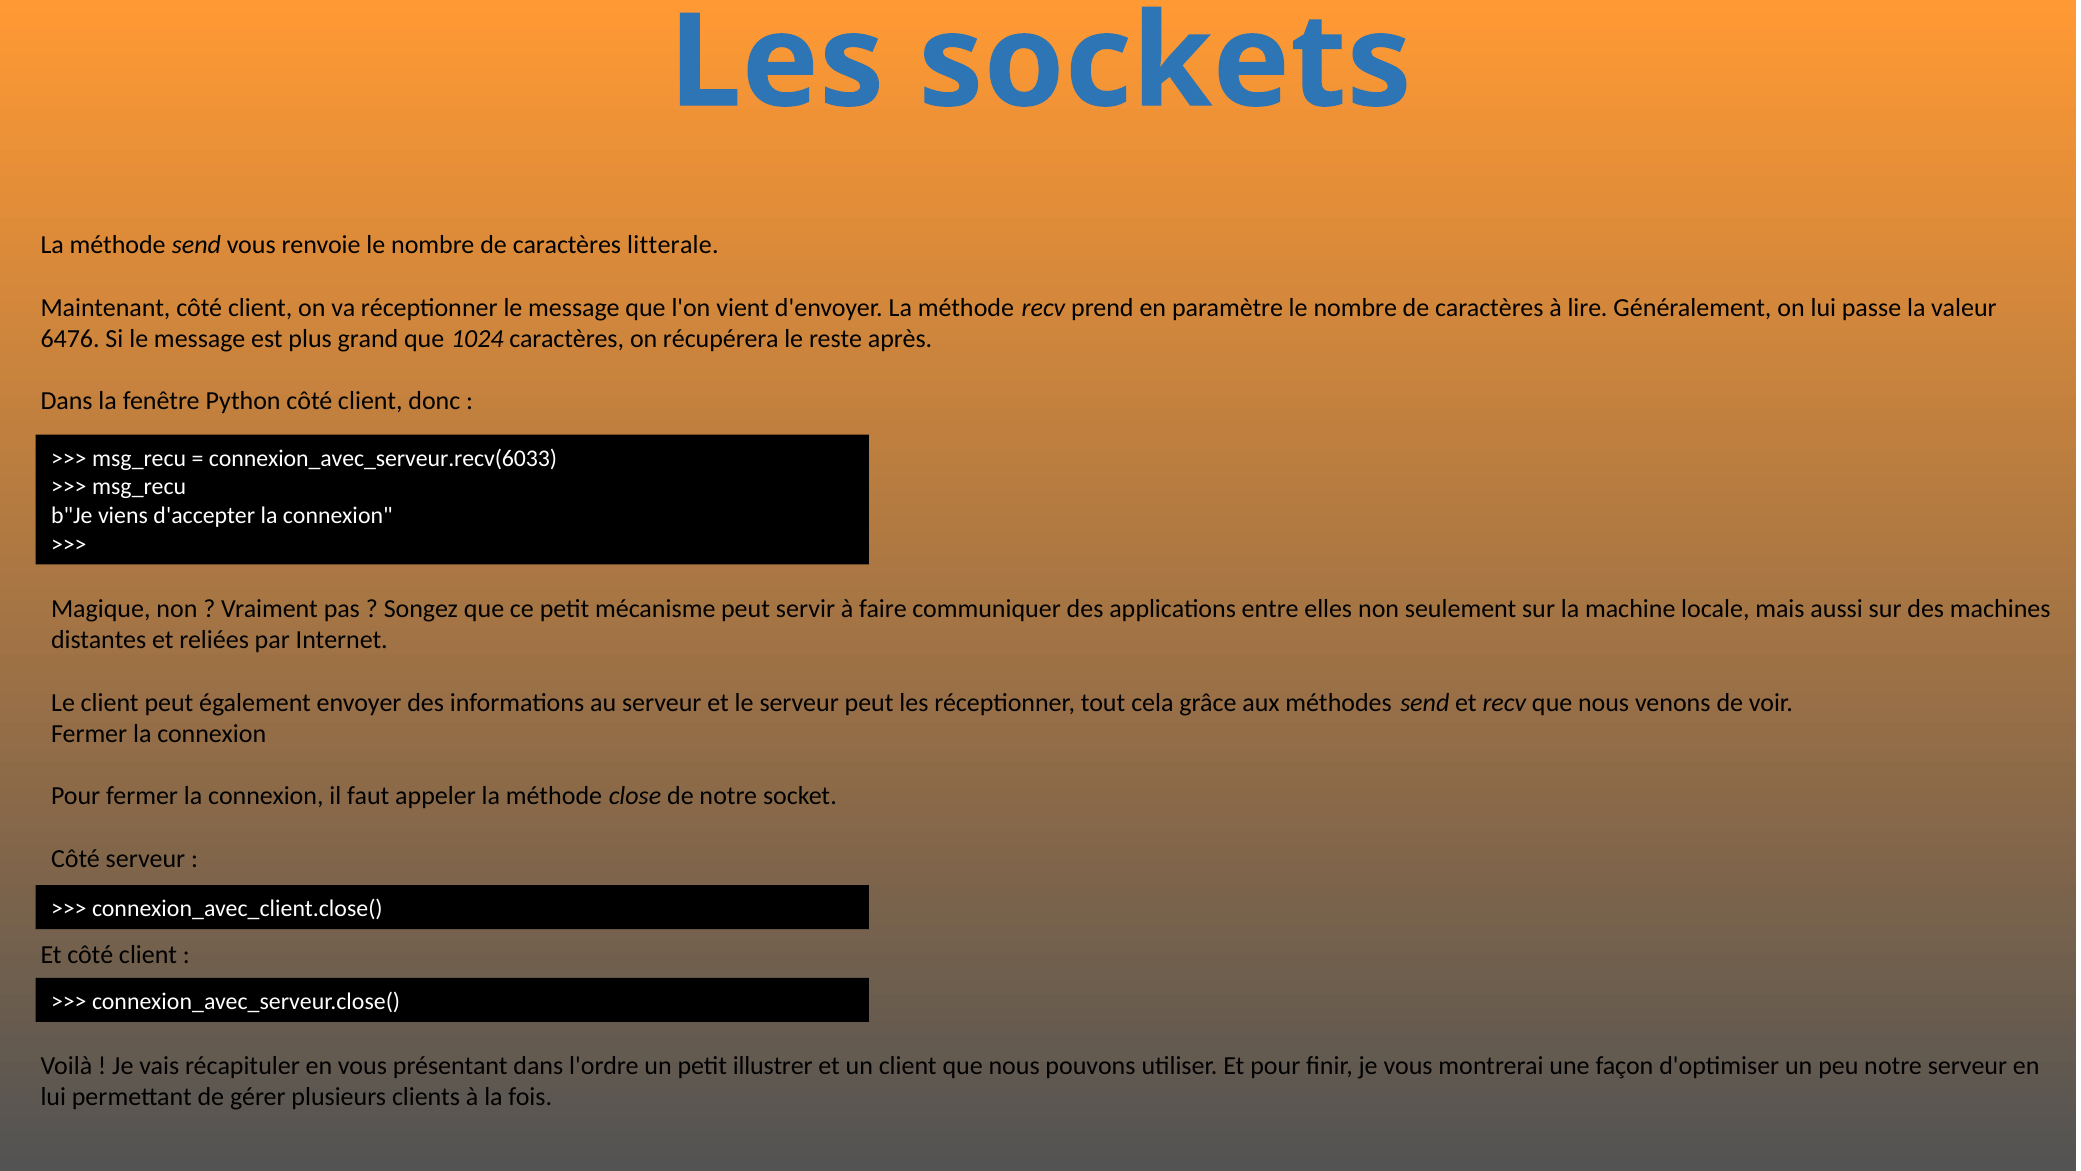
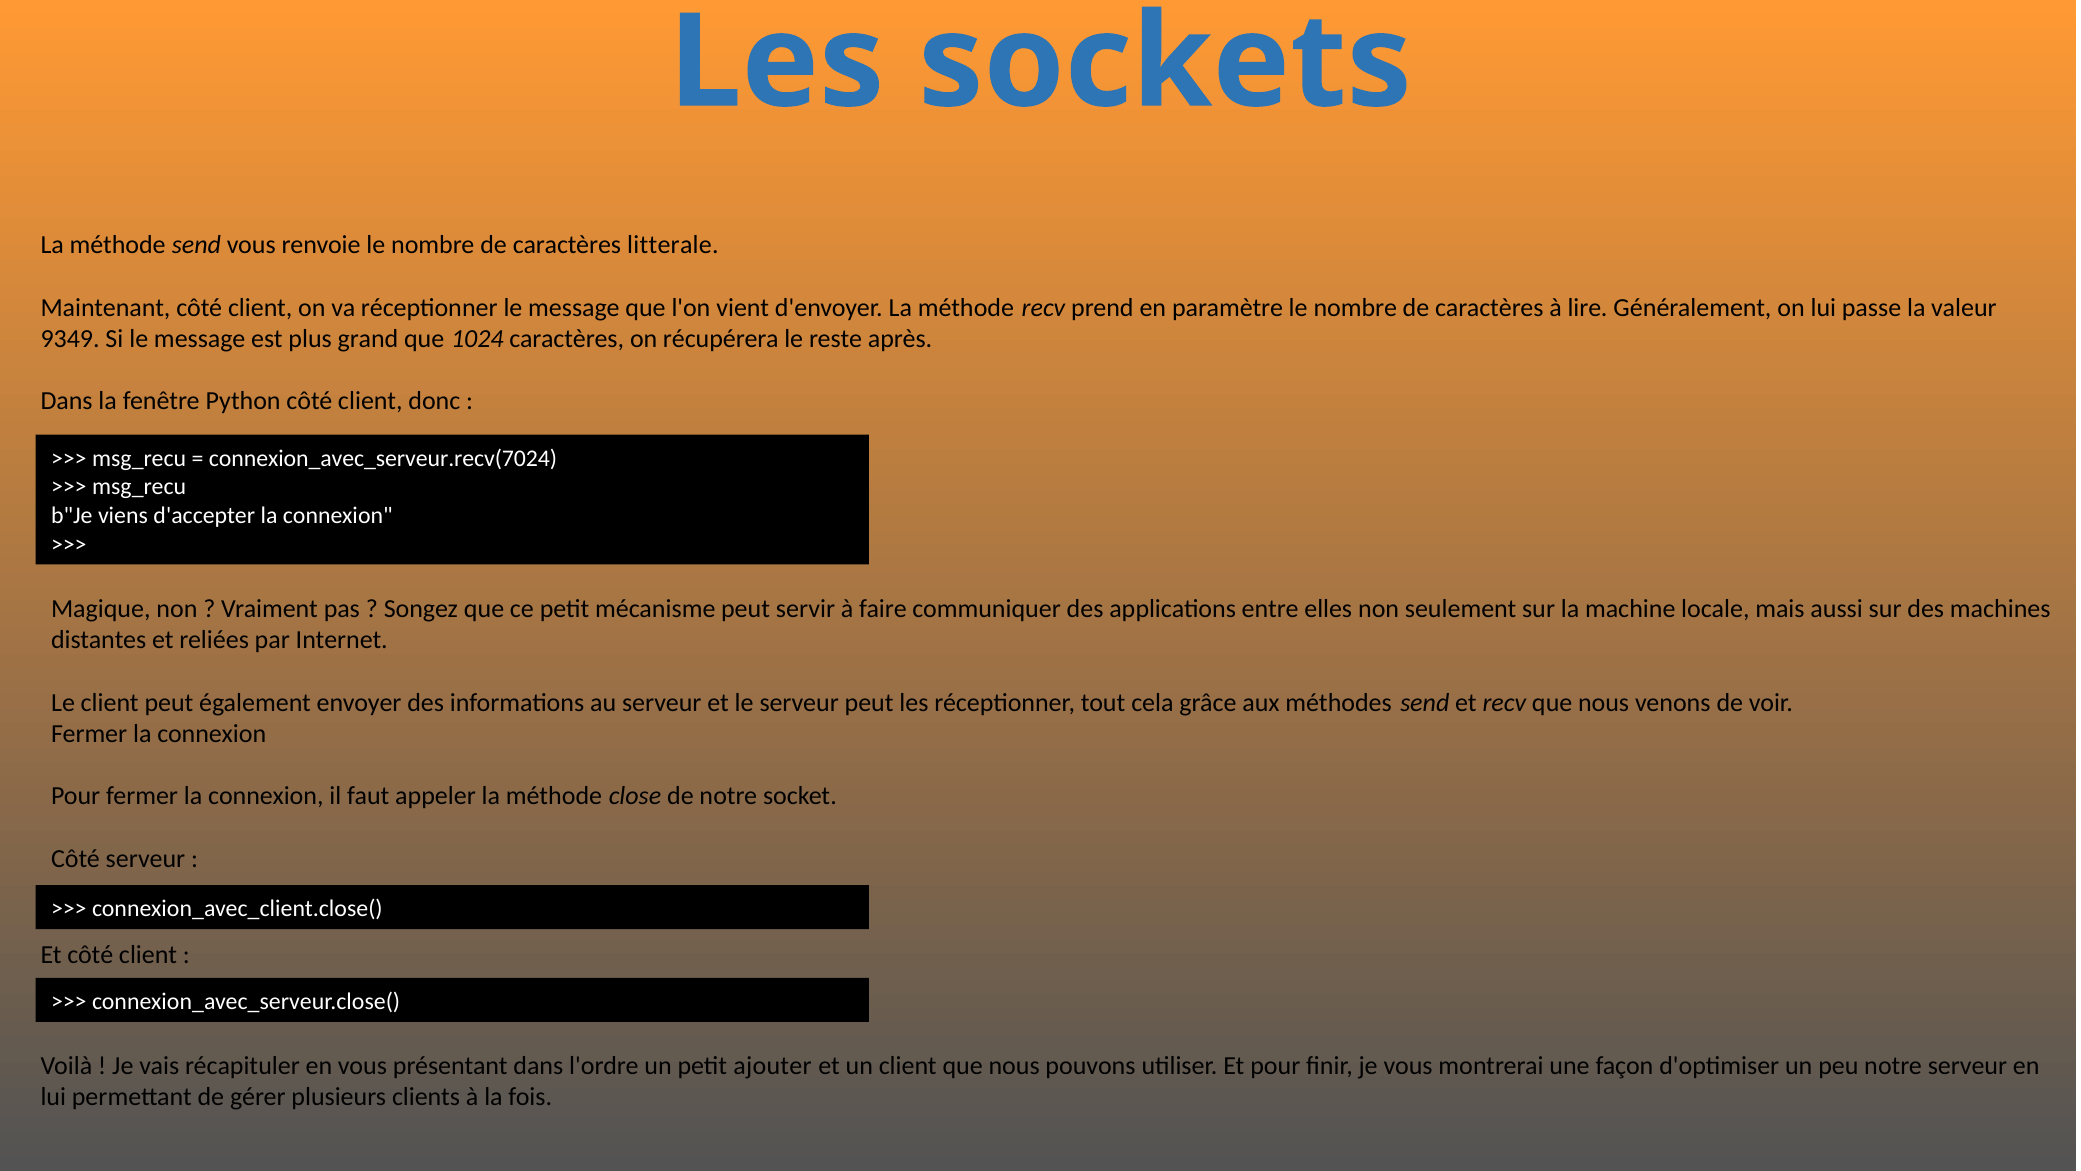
6476: 6476 -> 9349 (70, 339)
connexion_avec_serveur.recv(6033: connexion_avec_serveur.recv(6033 -> connexion_avec_serveur.recv(7024 (383, 458)
illustrer: illustrer -> ajouter (772, 1065)
